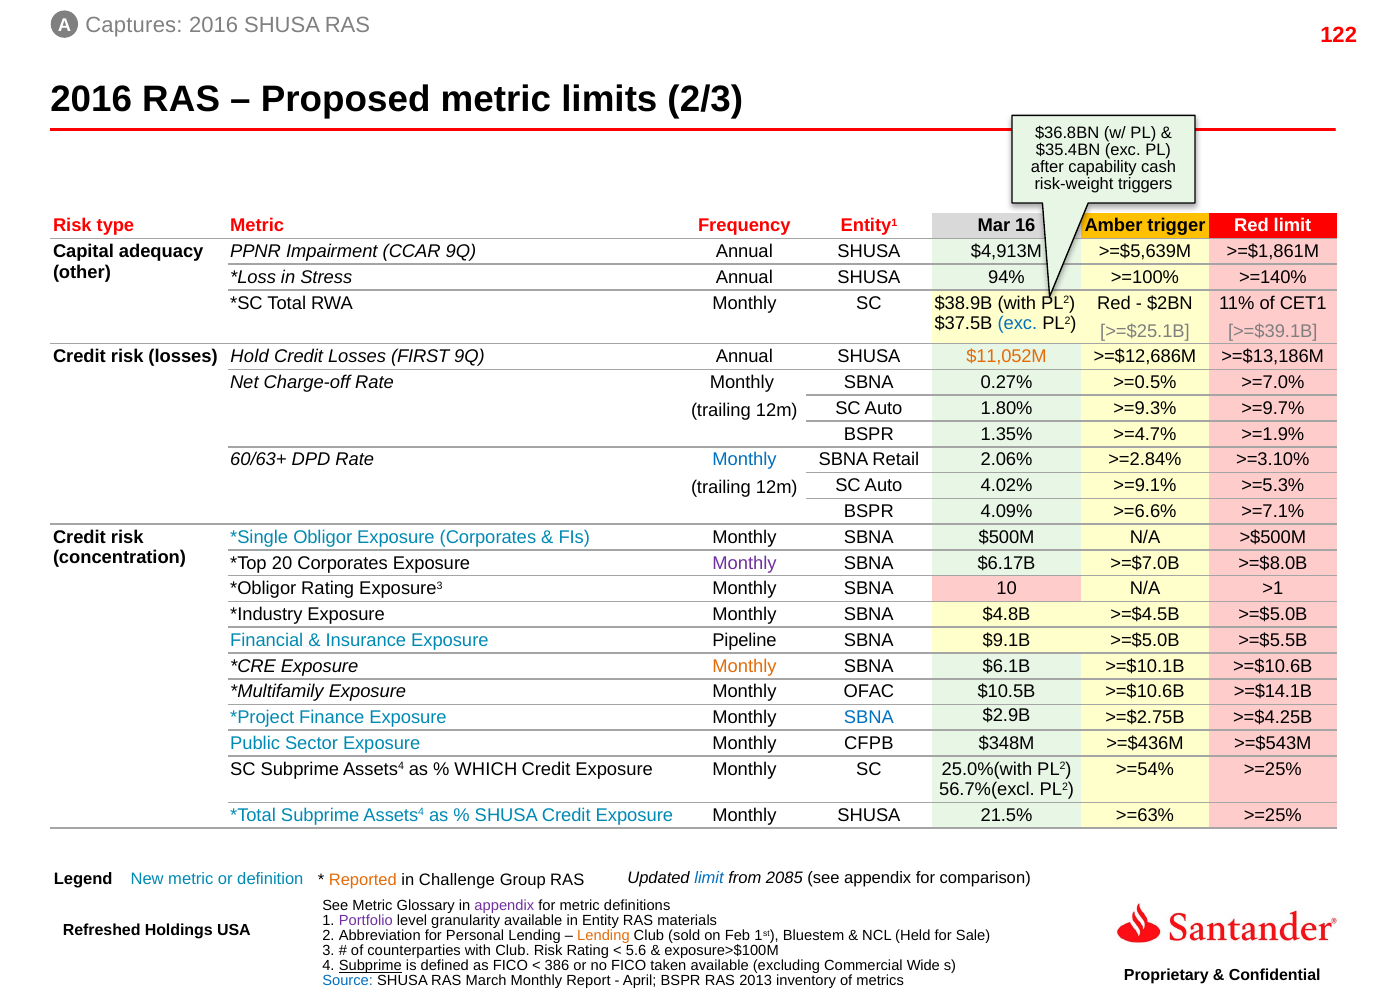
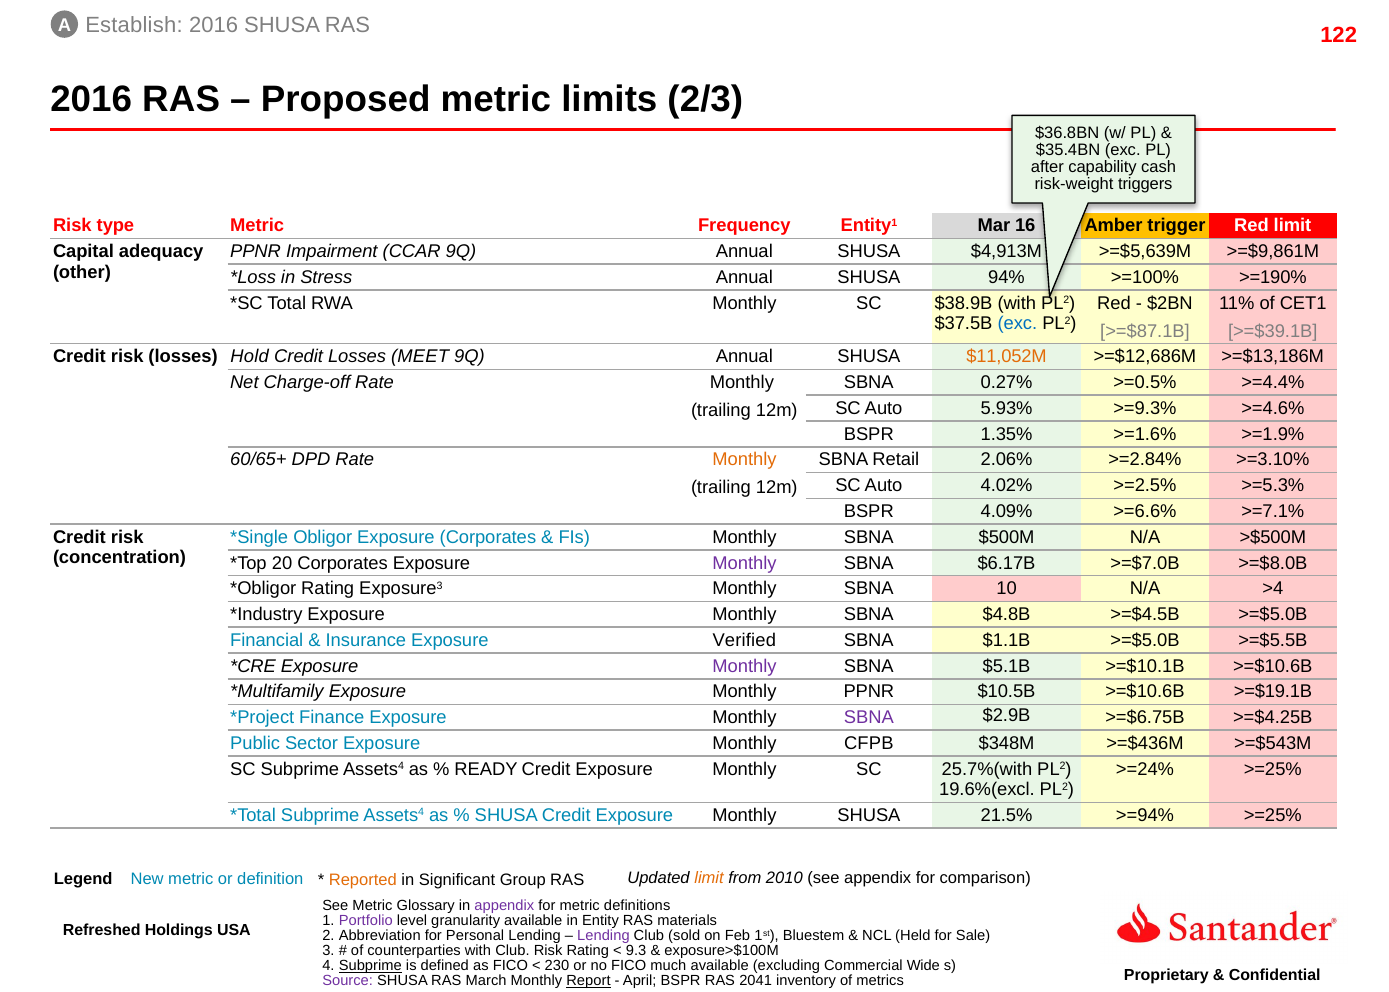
Captures: Captures -> Establish (134, 25)
>=$1,861M: >=$1,861M -> >=$9,861M (1273, 251)
>=140%: >=140% -> >=190% (1273, 277)
>=$25.1B: >=$25.1B -> >=$87.1B (1145, 331)
FIRST: FIRST -> MEET (420, 357)
>=7.0%: >=7.0% -> >=4.4% (1273, 383)
1.80%: 1.80% -> 5.93% (1007, 408)
>=9.7%: >=9.7% -> >=4.6% (1273, 408)
>=4.7%: >=4.7% -> >=1.6% (1145, 434)
60/63+: 60/63+ -> 60/65+ (258, 460)
Monthly colour: blue -> orange (744, 460)
>=9.1%: >=9.1% -> >=2.5% (1145, 486)
>1: >1 -> >4 (1273, 589)
Pipeline: Pipeline -> Verified (744, 640)
$9.1B: $9.1B -> $1.1B (1007, 640)
Monthly colour: orange -> purple (744, 666)
$6.1B: $6.1B -> $5.1B (1007, 666)
Monthly OFAC: OFAC -> PPNR (869, 692)
>=$14.1B: >=$14.1B -> >=$19.1B (1273, 692)
SBNA colour: blue -> purple (869, 718)
>=$2.75B: >=$2.75B -> >=$6.75B (1145, 718)
WHICH: WHICH -> READY (486, 769)
25.0%(with: 25.0%(with -> 25.7%(with (987, 769)
>=54%: >=54% -> >=24% (1145, 769)
56.7%(excl: 56.7%(excl -> 19.6%(excl (987, 790)
>=63%: >=63% -> >=94% (1145, 815)
limit colour: blue -> orange (709, 878)
2085: 2085 -> 2010 (784, 878)
Challenge: Challenge -> Significant (457, 880)
Lending colour: orange -> purple (603, 936)
5.6: 5.6 -> 9.3 (636, 951)
386: 386 -> 230 (557, 966)
taken: taken -> much (668, 966)
Source colour: blue -> purple (348, 981)
Report underline: none -> present (588, 981)
2013: 2013 -> 2041 (756, 981)
